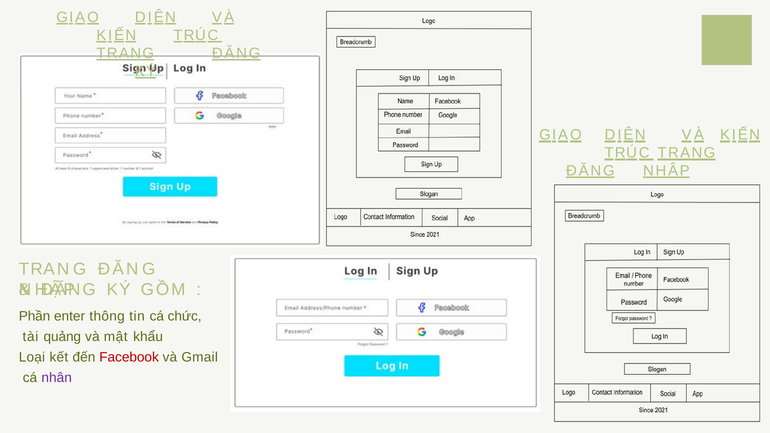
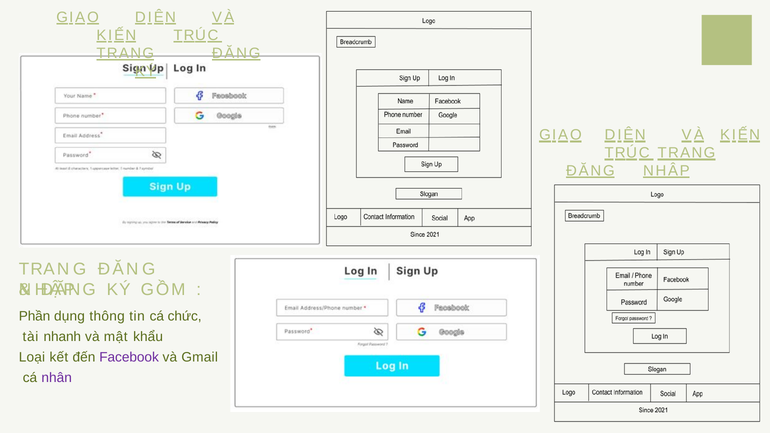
enter: enter -> dụng (69, 316)
quảng: quảng -> nhanh (62, 337)
Facebook colour: red -> purple (129, 357)
